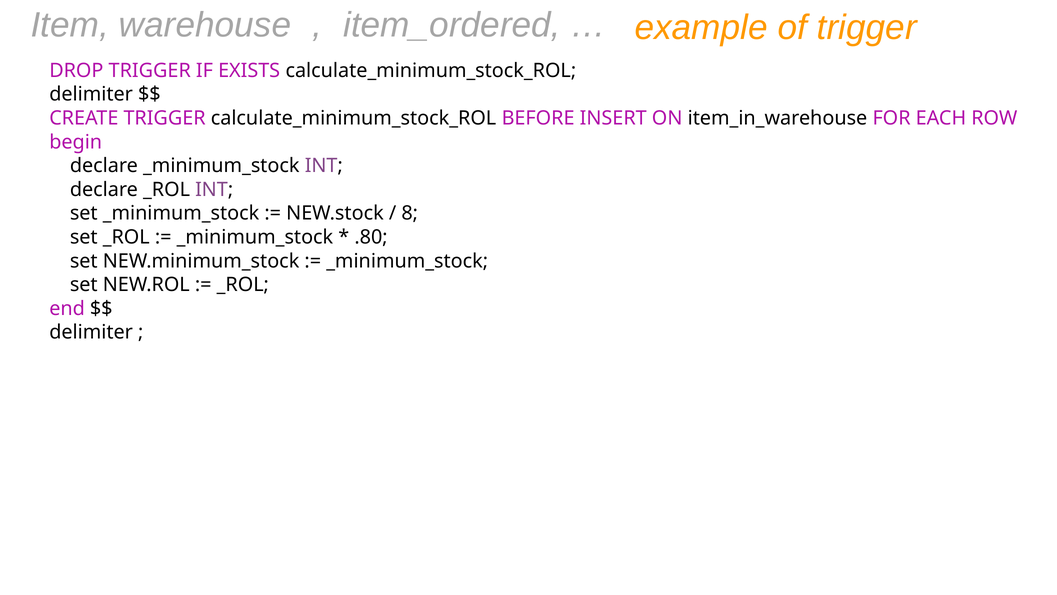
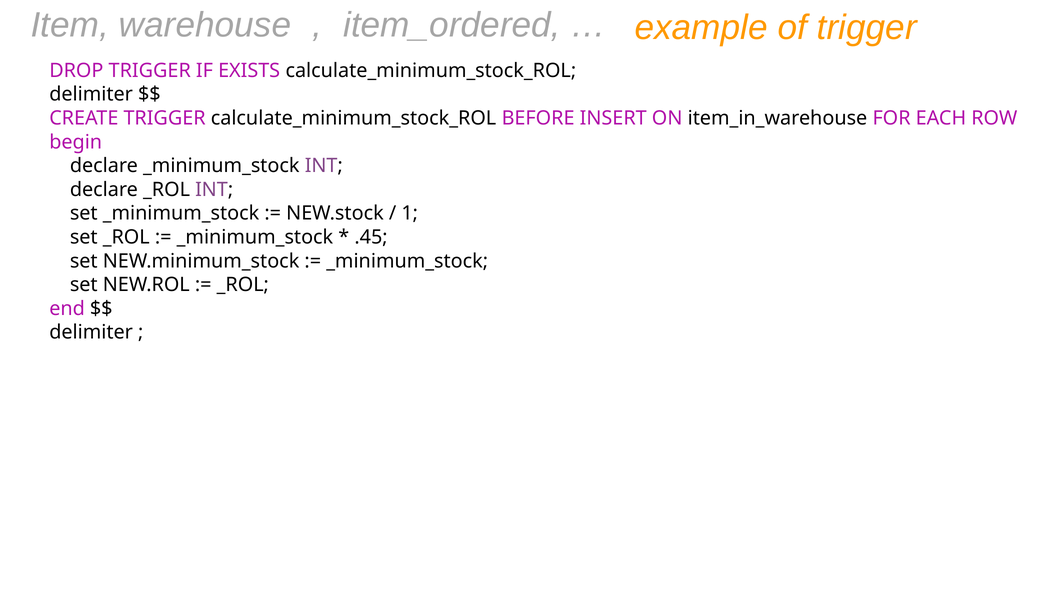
8: 8 -> 1 (410, 213)
.80: .80 -> .45 (371, 237)
